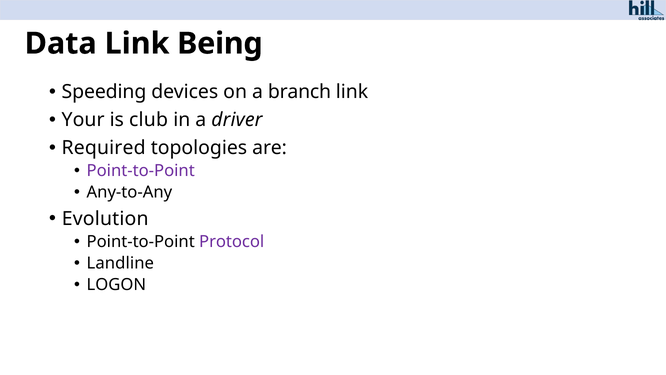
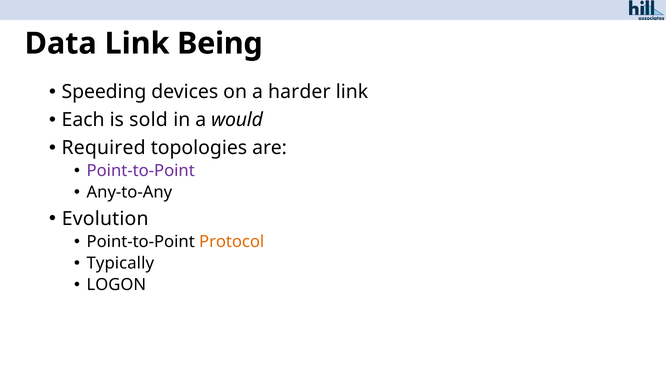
branch: branch -> harder (299, 92)
Your: Your -> Each (83, 120)
club: club -> sold (149, 120)
driver: driver -> would (237, 120)
Protocol colour: purple -> orange (232, 242)
Landline: Landline -> Typically (120, 263)
